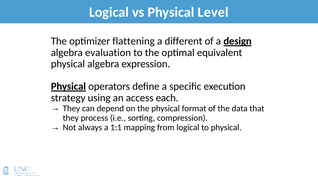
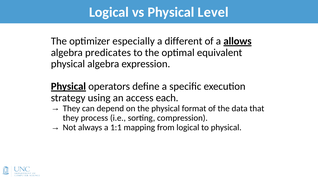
flattening: flattening -> especially (134, 41)
design: design -> allows (238, 41)
evaluation: evaluation -> predicates (108, 52)
